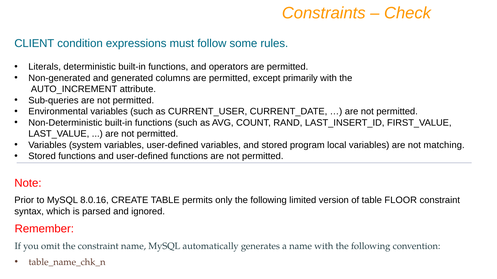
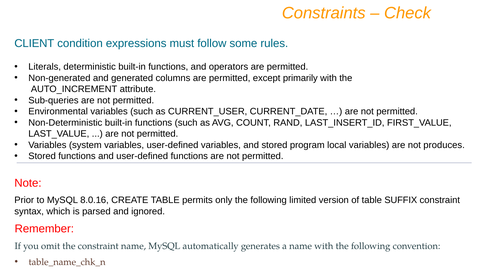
matching: matching -> produces (444, 145)
FLOOR: FLOOR -> SUFFIX (401, 201)
